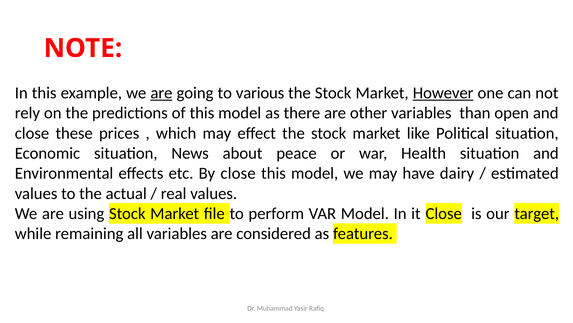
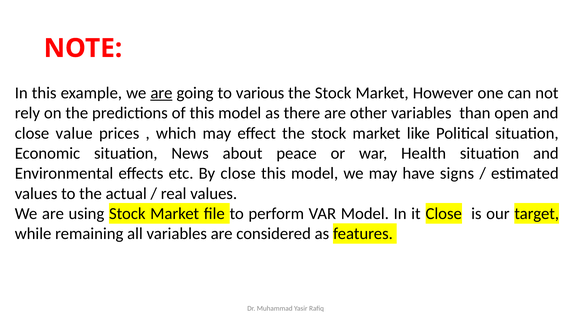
However underline: present -> none (443, 93)
these: these -> value (74, 133)
dairy: dairy -> signs (457, 173)
